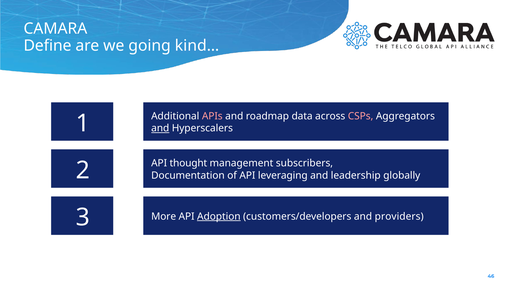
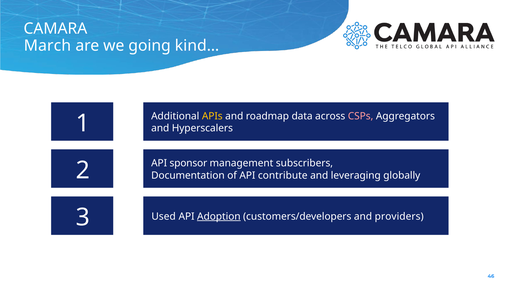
Define: Define -> March (47, 45)
APIs colour: pink -> yellow (212, 116)
and underline: present -> none (160, 128)
thought: thought -> sponsor (188, 163)
leveraging: leveraging -> contribute (283, 175)
leadership: leadership -> leveraging (356, 175)
More: More -> Used (164, 216)
